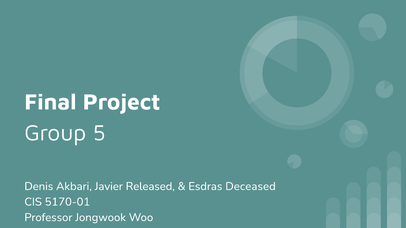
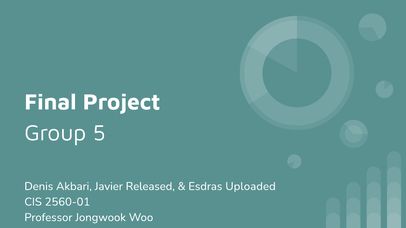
Deceased: Deceased -> Uploaded (251, 187)
5170-01: 5170-01 -> 2560-01 (67, 202)
